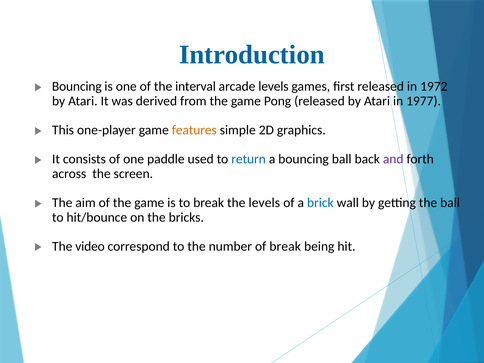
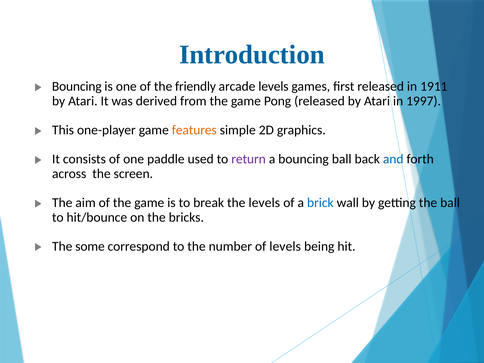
interval: interval -> friendly (196, 87)
1972: 1972 -> 1911 (434, 87)
1977: 1977 -> 1997 (424, 101)
return colour: blue -> purple (249, 159)
and colour: purple -> blue (393, 159)
video: video -> some (90, 246)
of break: break -> levels (285, 246)
